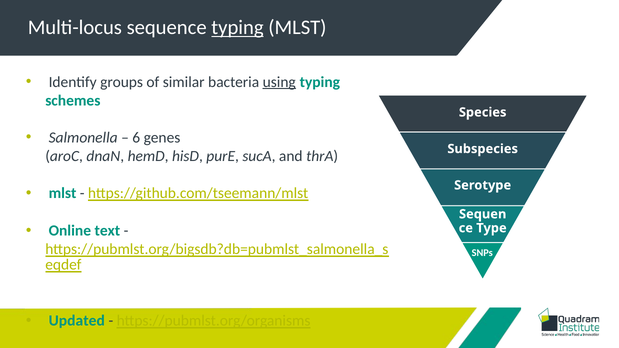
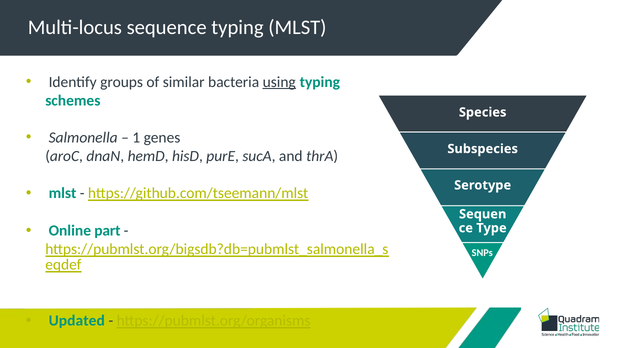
typing underline: present -> none (237, 28)
6: 6 -> 1 (136, 138)
text: text -> part (107, 231)
